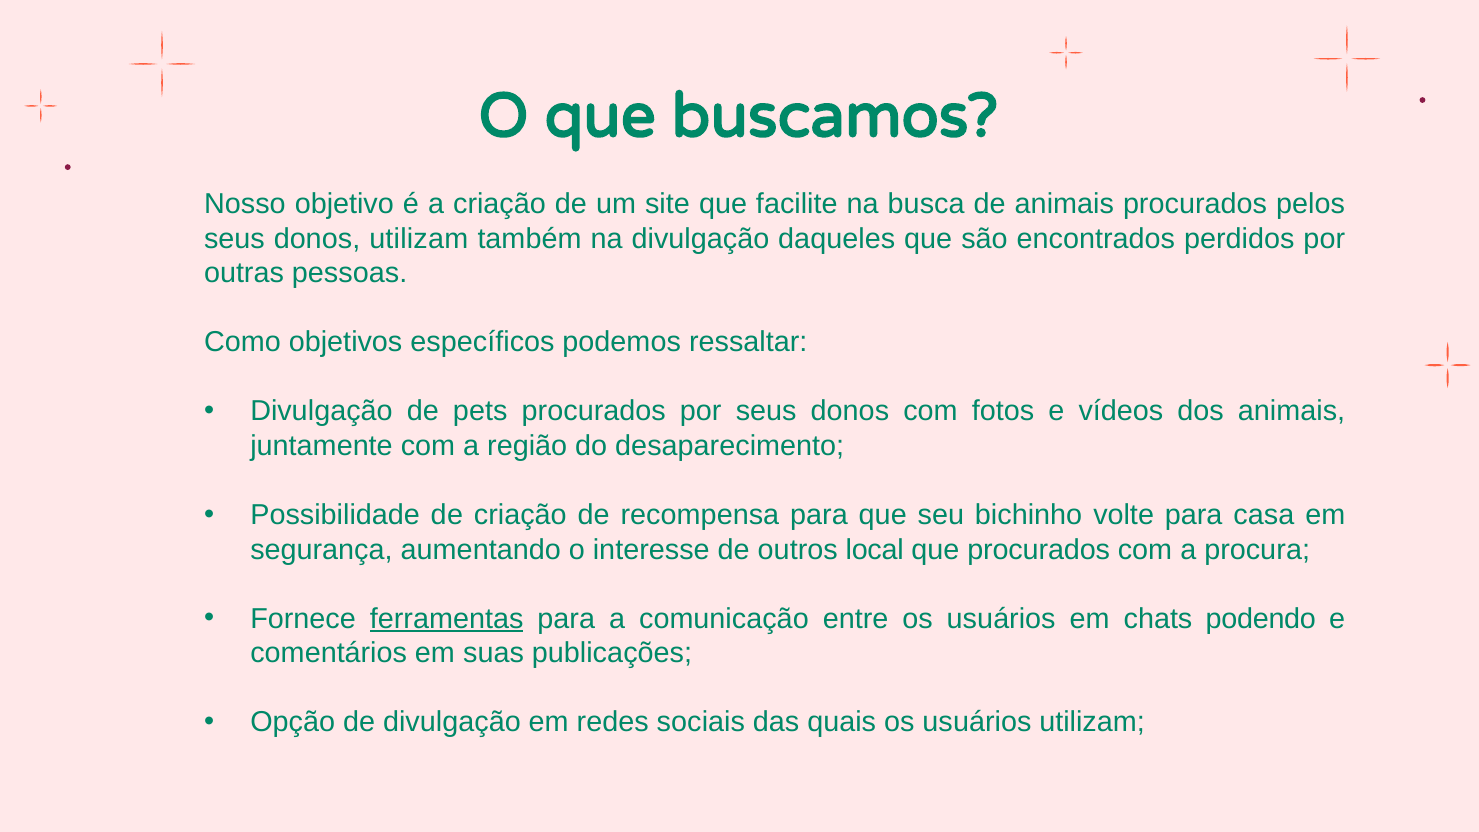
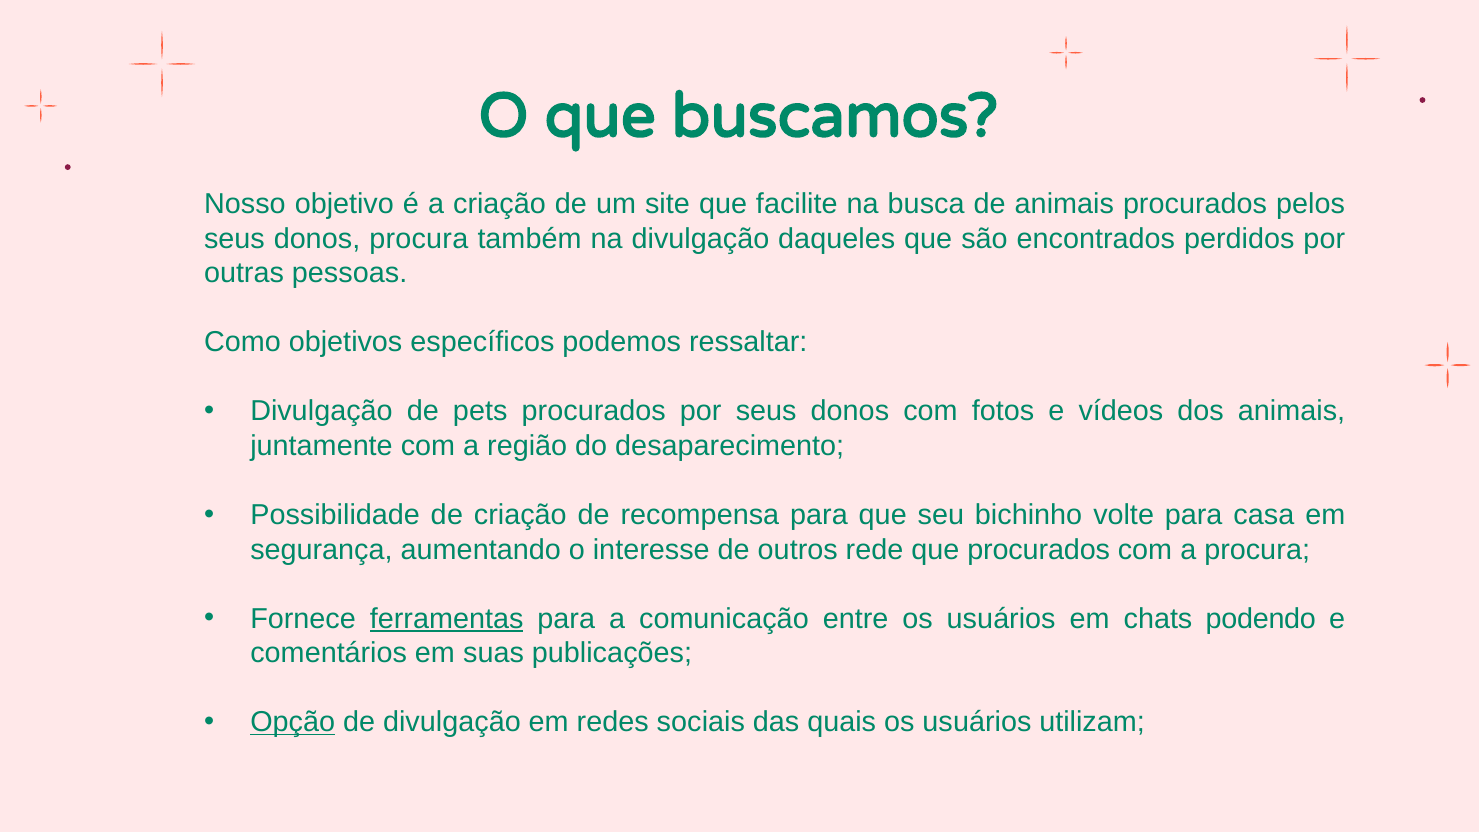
donos utilizam: utilizam -> procura (419, 239)
local: local -> rede (875, 550)
Opção underline: none -> present (293, 722)
